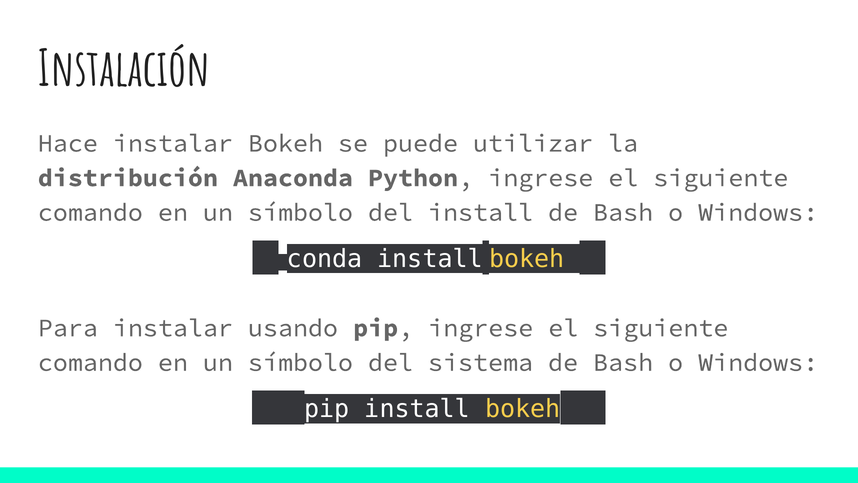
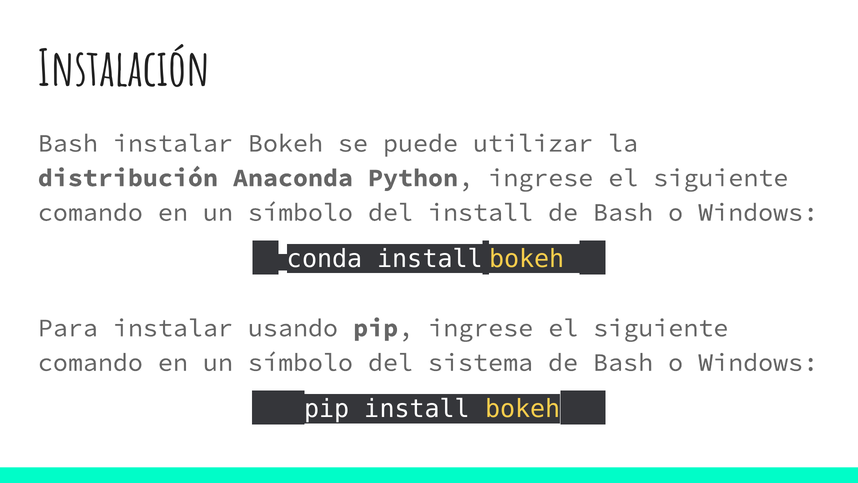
Hace: Hace -> Bash (68, 143)
